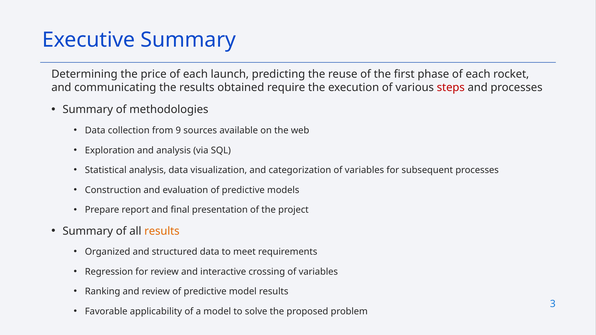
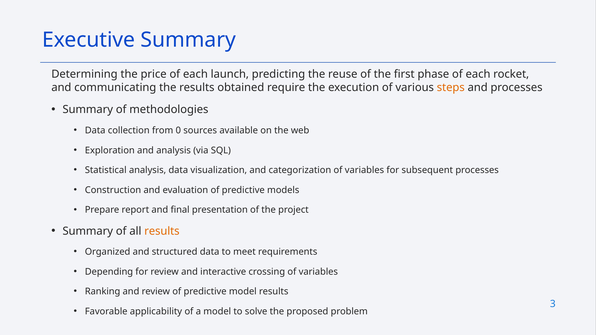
steps colour: red -> orange (451, 88)
9: 9 -> 0 (178, 131)
Regression: Regression -> Depending (109, 272)
